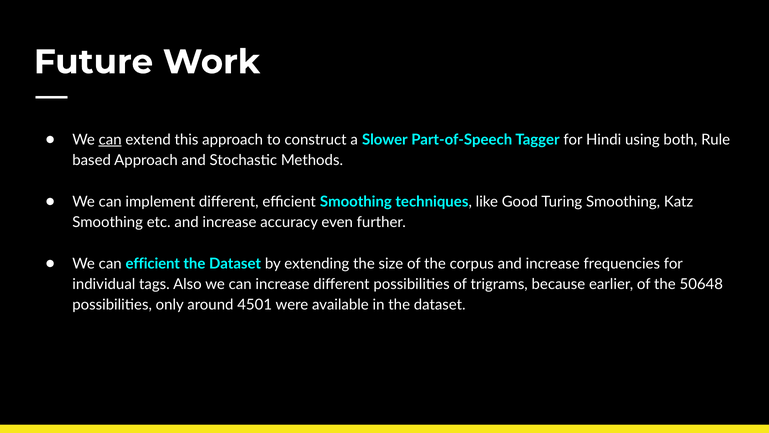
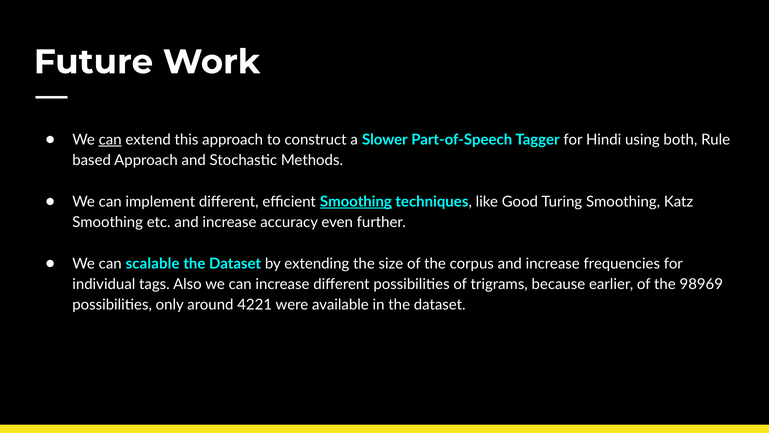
Smoothing underline: none -> present (356, 201)
can efficient: efficient -> scalable (153, 263)
50648: 50648 -> 98969 (701, 284)
4501: 4501 -> 4221 (255, 305)
